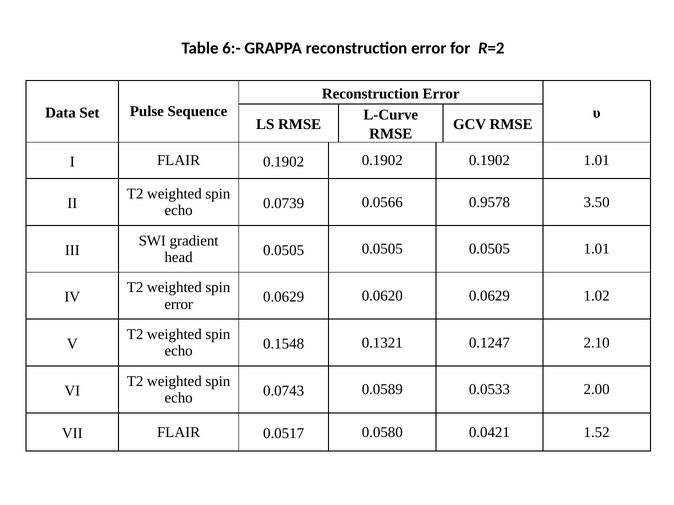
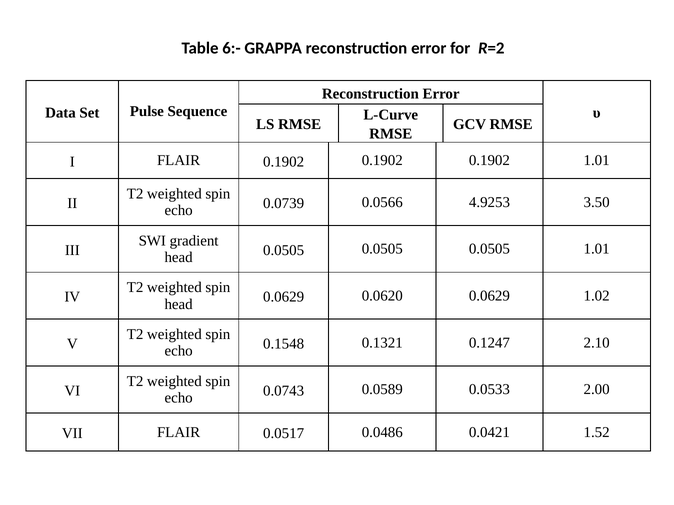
0.9578: 0.9578 -> 4.9253 (489, 202)
error: error -> head (179, 304)
0.0580: 0.0580 -> 0.0486 (382, 433)
